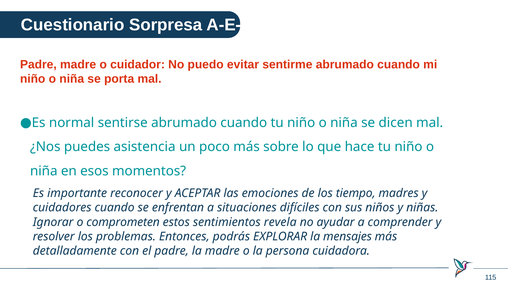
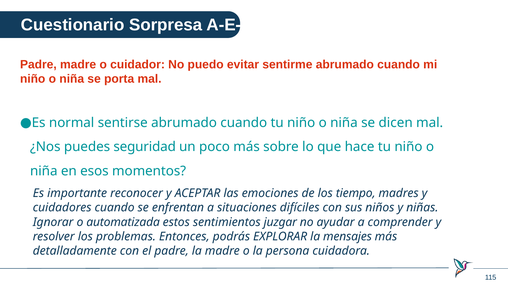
asistencia: asistencia -> seguridad (145, 147)
comprometen: comprometen -> automatizada (123, 222)
revela: revela -> juzgar (280, 222)
